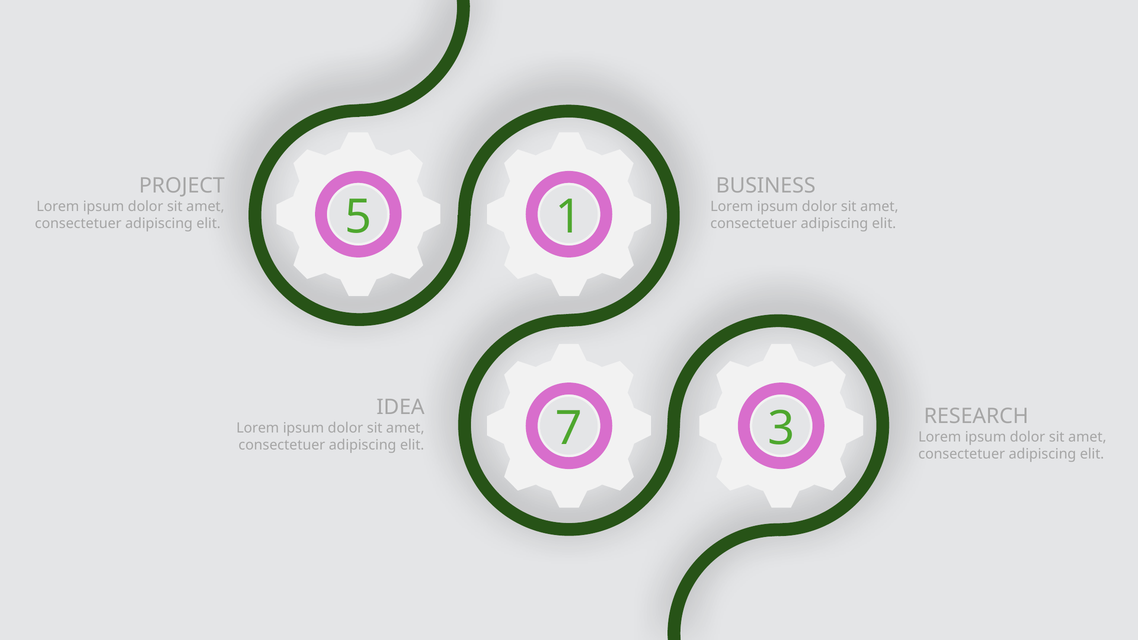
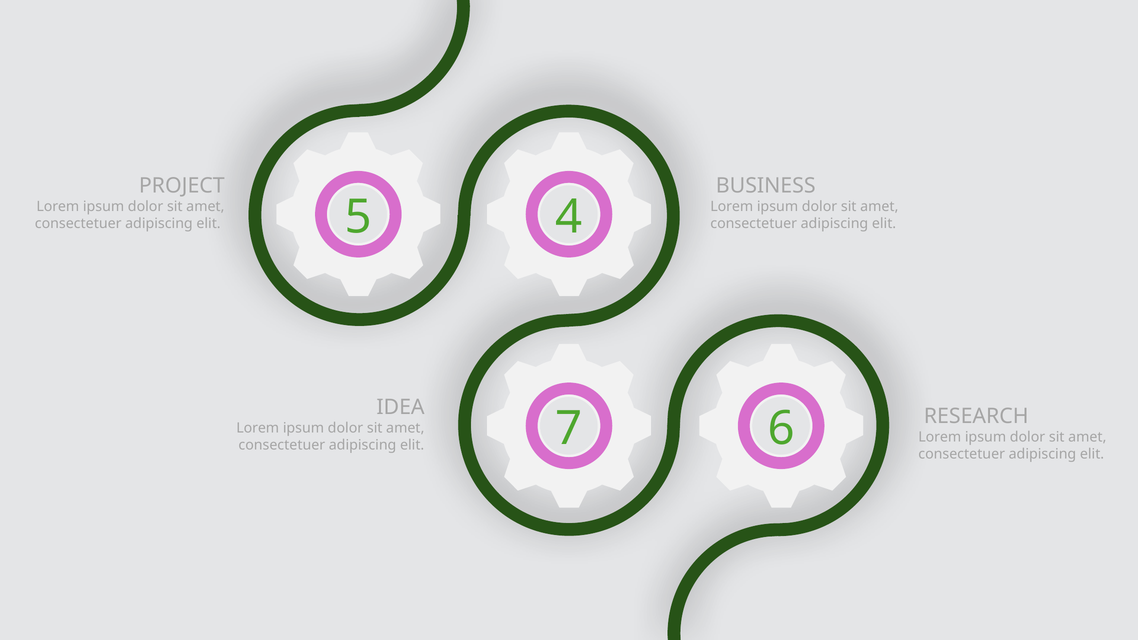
1: 1 -> 4 (569, 217)
3: 3 -> 6 (781, 429)
